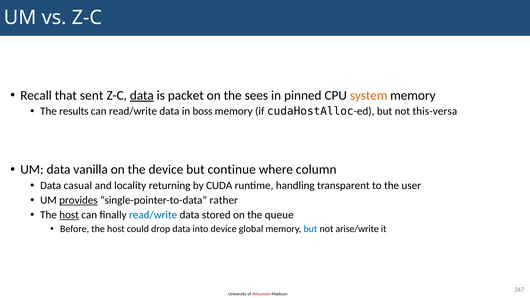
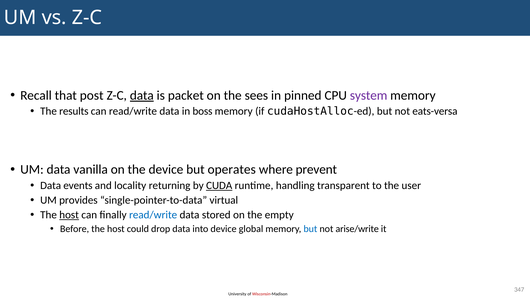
sent: sent -> post (92, 95)
system colour: orange -> purple (369, 95)
this-versa: this-versa -> eats-versa (435, 111)
continue: continue -> operates (232, 170)
column: column -> prevent (316, 170)
casual: casual -> events (78, 186)
CUDA underline: none -> present (219, 186)
provides underline: present -> none (78, 200)
rather: rather -> virtual (224, 200)
queue: queue -> empty (279, 215)
